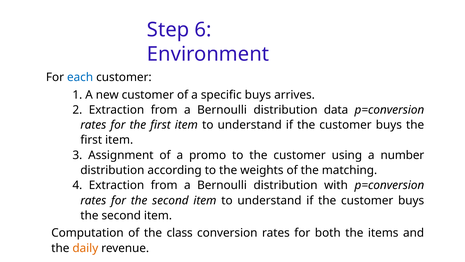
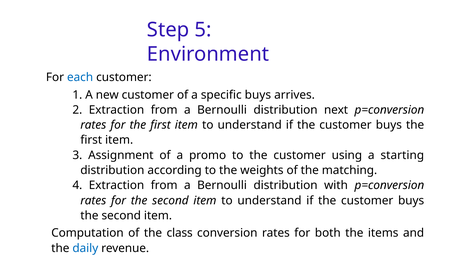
6: 6 -> 5 (203, 30)
data: data -> next (336, 110)
number: number -> starting (402, 155)
daily colour: orange -> blue (85, 248)
